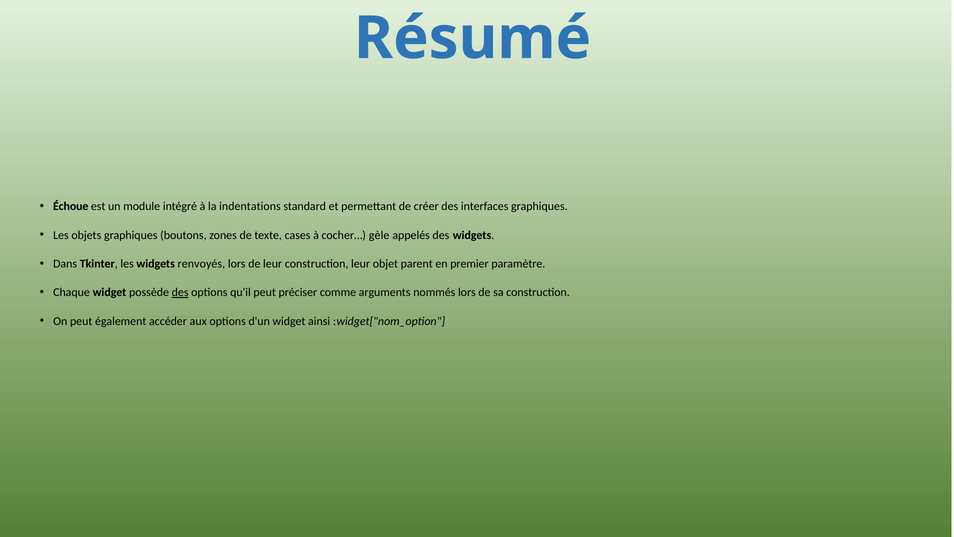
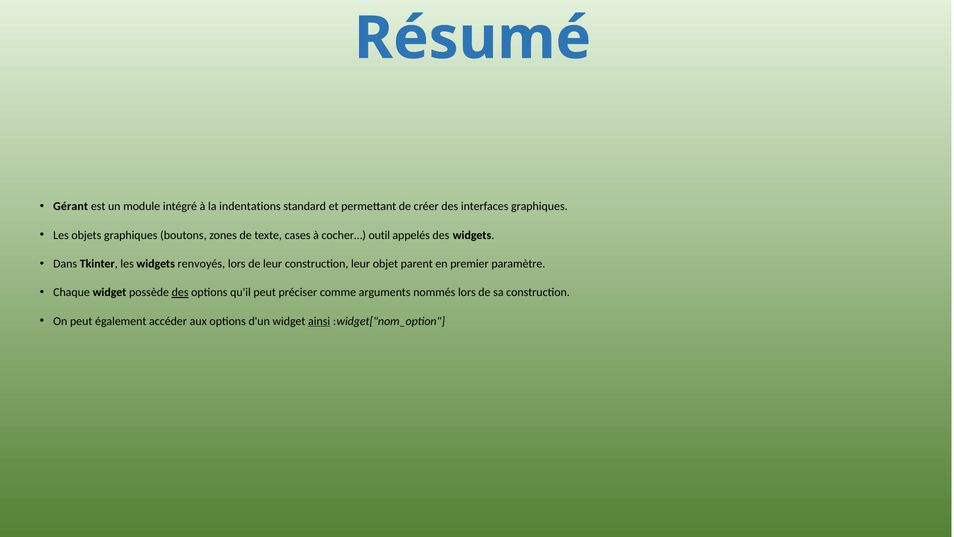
Échoue: Échoue -> Gérant (71, 206)
gèle: gèle -> outil (379, 235)
ainsi underline: none -> present (319, 321)
